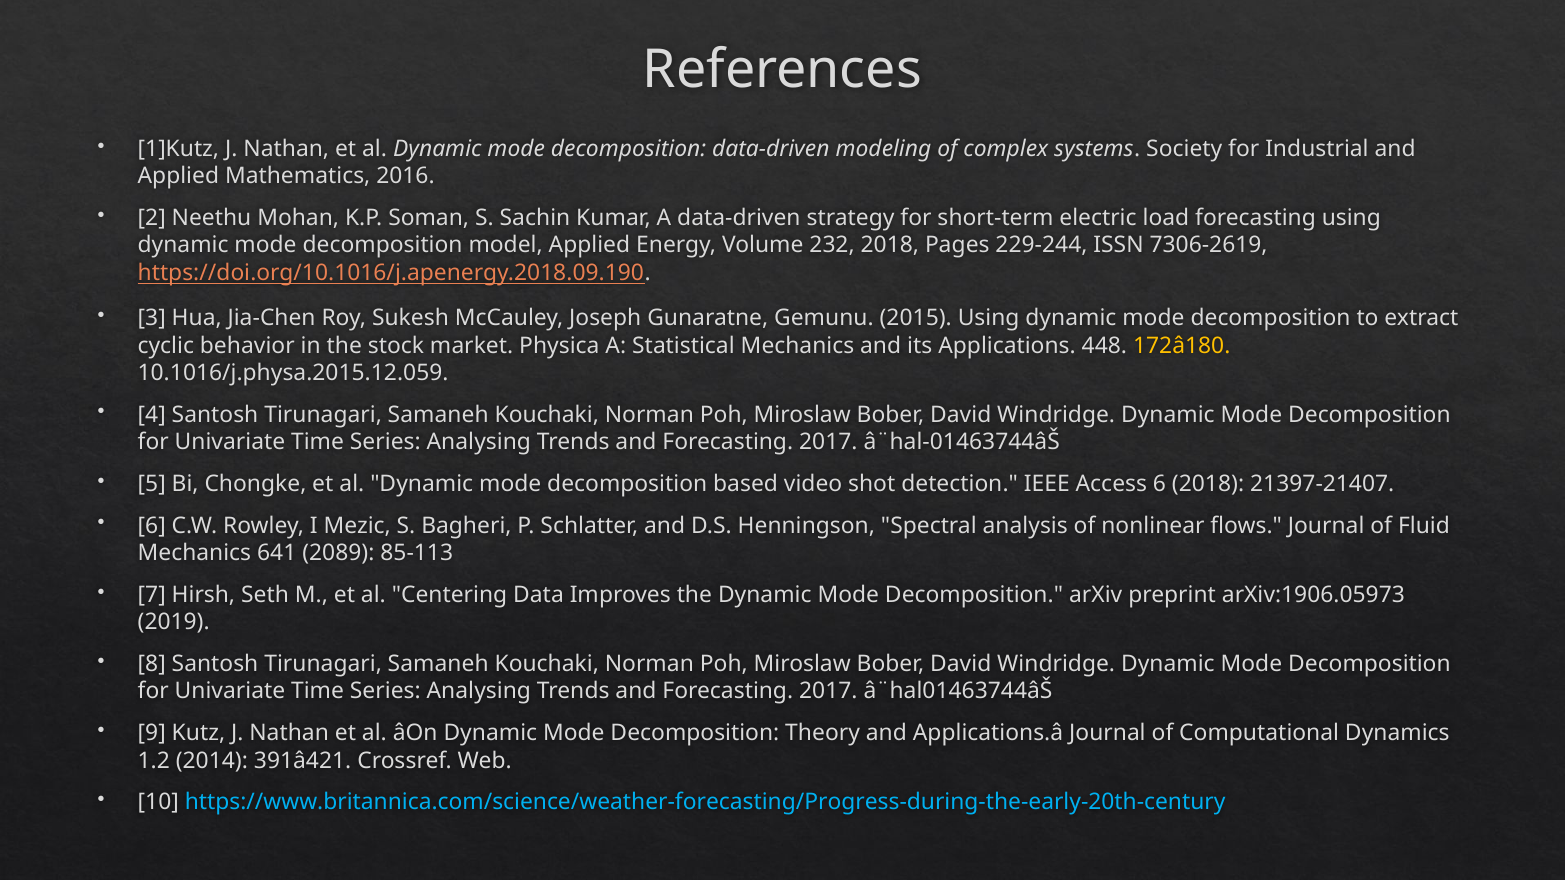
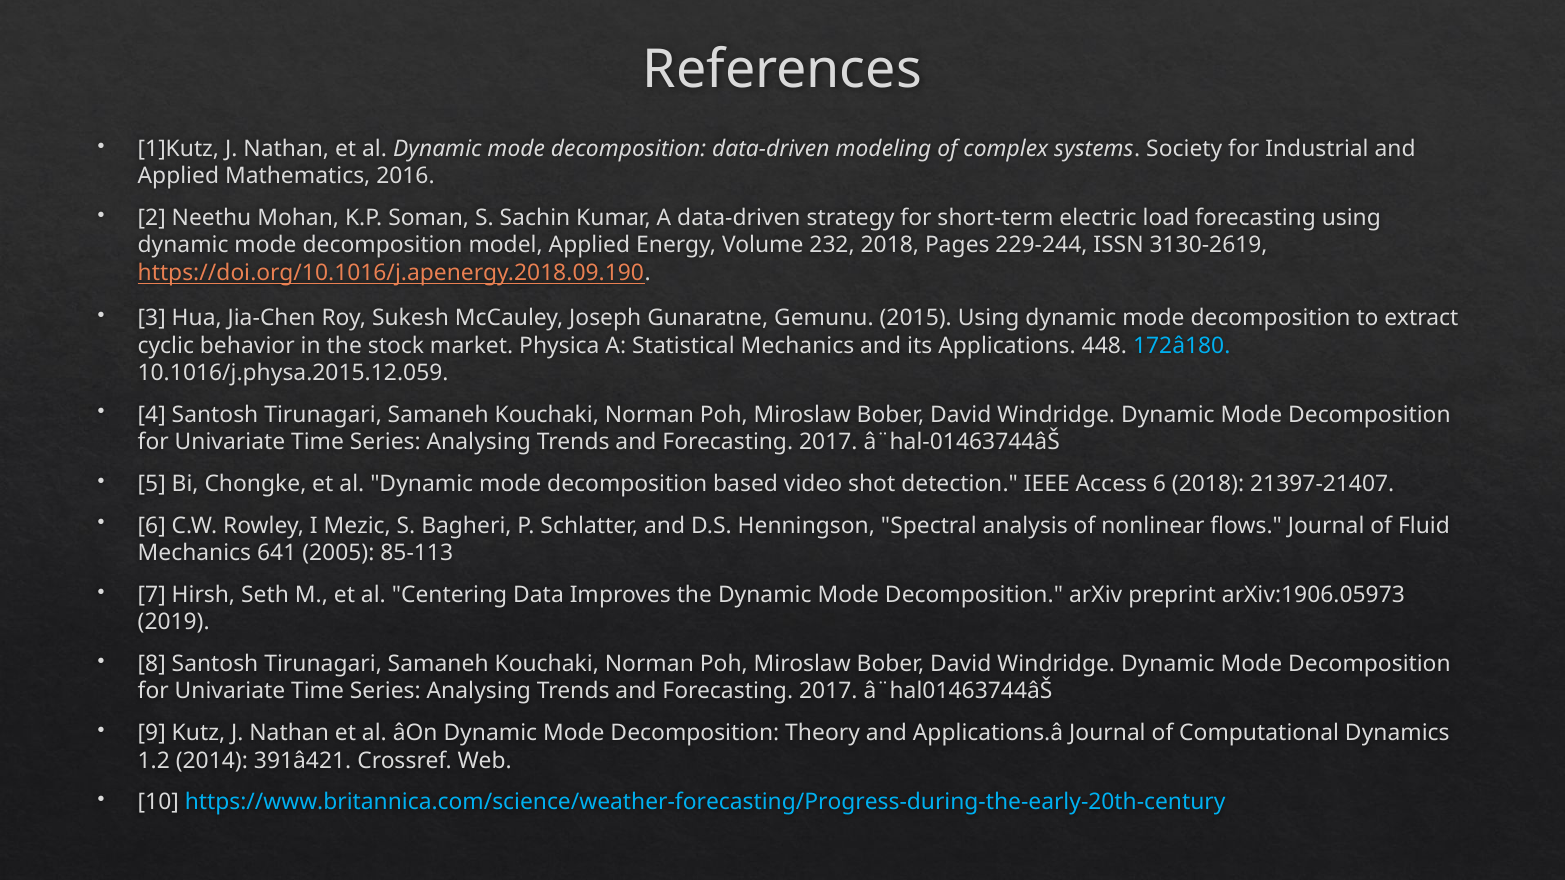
7306-2619: 7306-2619 -> 3130-2619 (1209, 245)
172â180 colour: yellow -> light blue (1182, 346)
2089: 2089 -> 2005 (338, 553)
